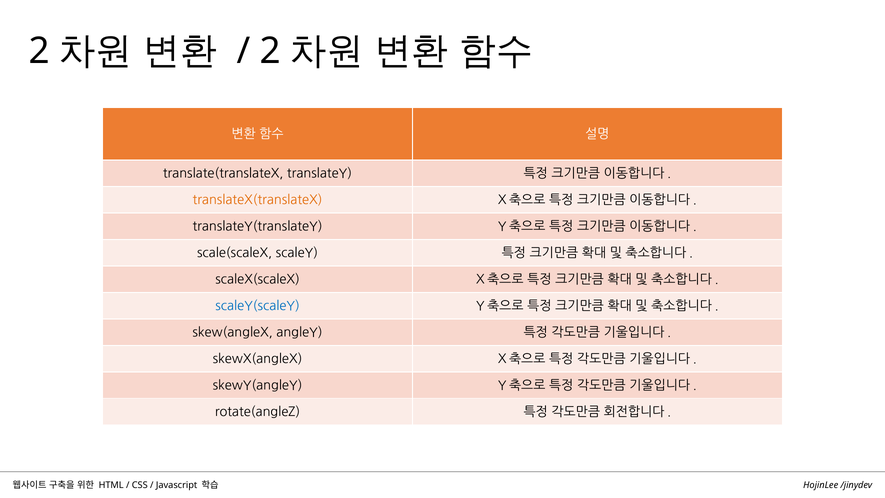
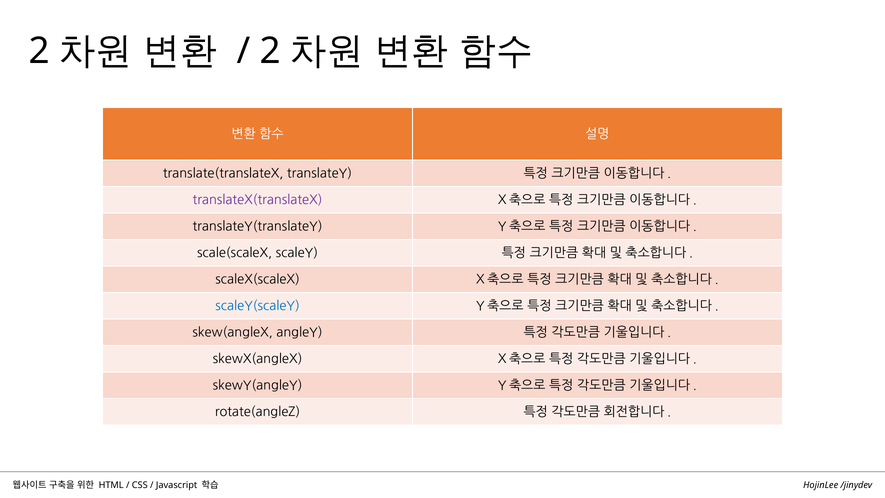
translateX(translateX colour: orange -> purple (258, 200)
